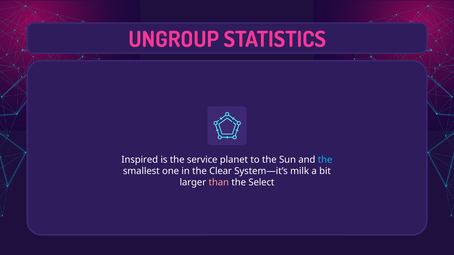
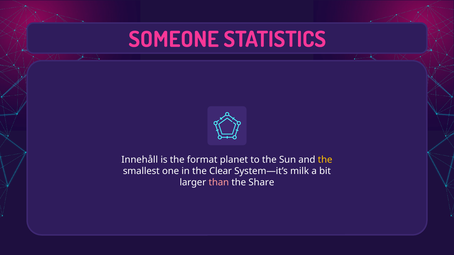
UNGROUP: UNGROUP -> SOMEONE (174, 40)
Inspired: Inspired -> Innehåll (140, 160)
service: service -> format (202, 160)
the colour: light blue -> yellow (325, 160)
Select: Select -> Share (261, 183)
